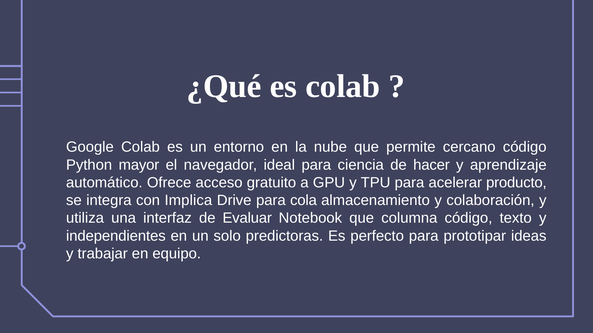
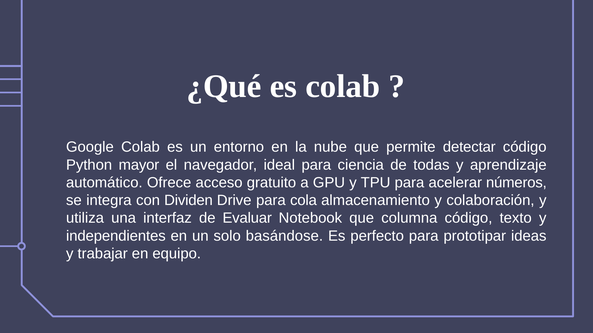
cercano: cercano -> detectar (469, 147)
hacer: hacer -> todas (431, 165)
producto: producto -> números (516, 183)
Implica: Implica -> Dividen (189, 201)
predictoras: predictoras -> basándose (284, 236)
